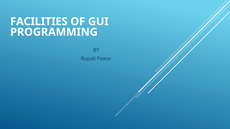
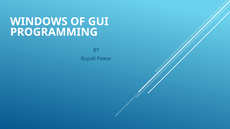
FACILITIES: FACILITIES -> WINDOWS (39, 22)
